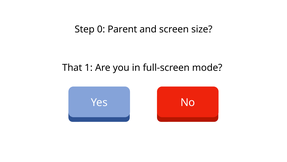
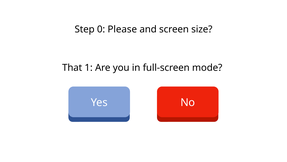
Parent: Parent -> Please (122, 29)
